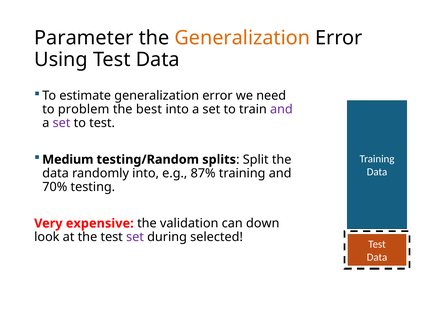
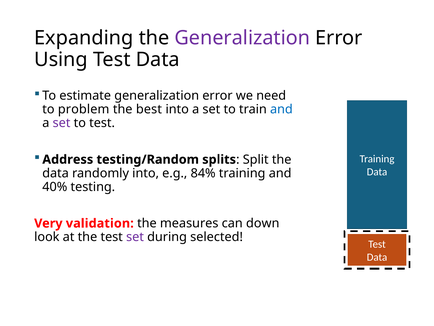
Parameter: Parameter -> Expanding (84, 38)
Generalization colour: orange -> purple (242, 38)
and colour: purple -> blue (281, 109)
Medium: Medium -> Address (68, 159)
87%: 87% -> 84% (203, 173)
70%: 70% -> 40% (55, 187)
expensive: expensive -> validation (100, 223)
validation: validation -> measures (189, 223)
